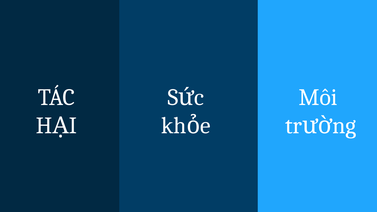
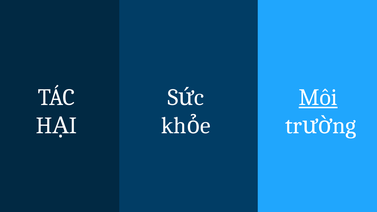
Môi underline: none -> present (318, 97)
